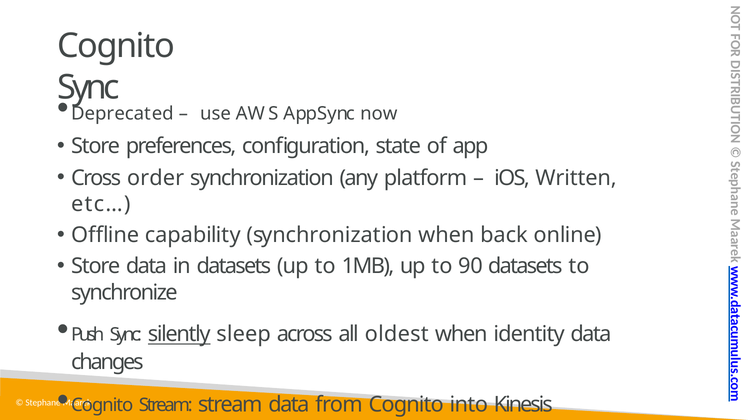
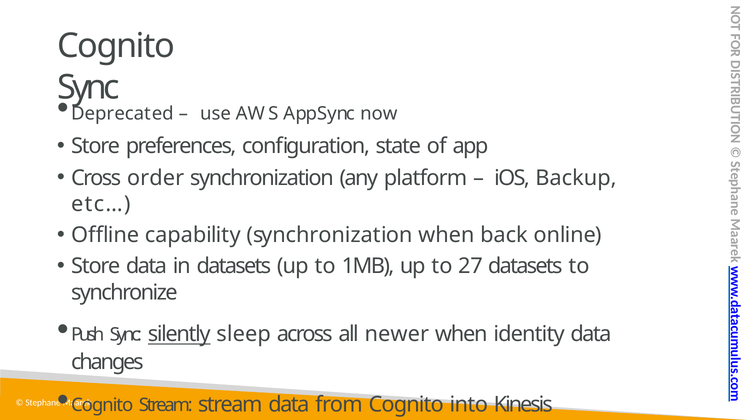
Written: Written -> Backup (576, 178)
90: 90 -> 27 (470, 267)
oldest: oldest -> newer (397, 334)
